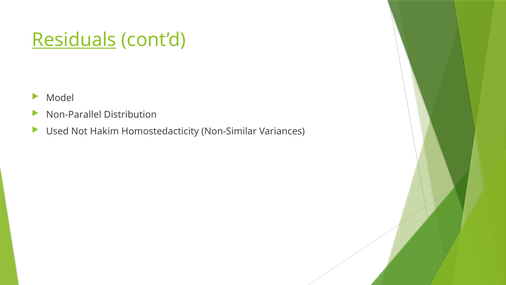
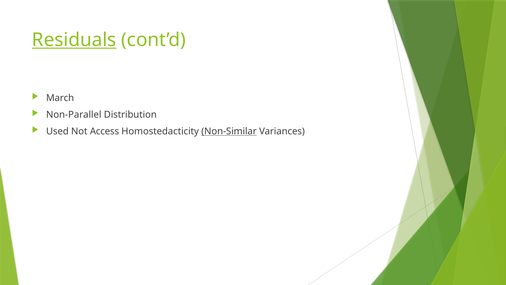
Model: Model -> March (60, 98)
Hakim: Hakim -> Access (104, 131)
Non-Similar underline: none -> present (229, 131)
